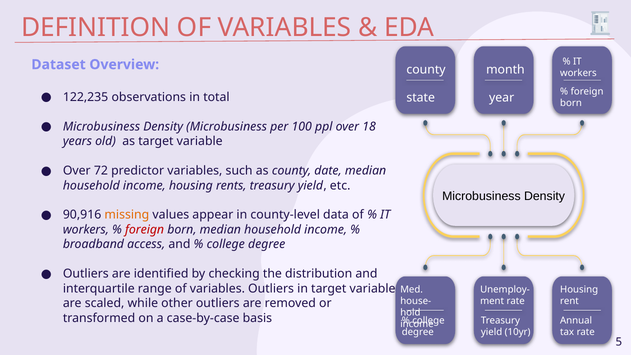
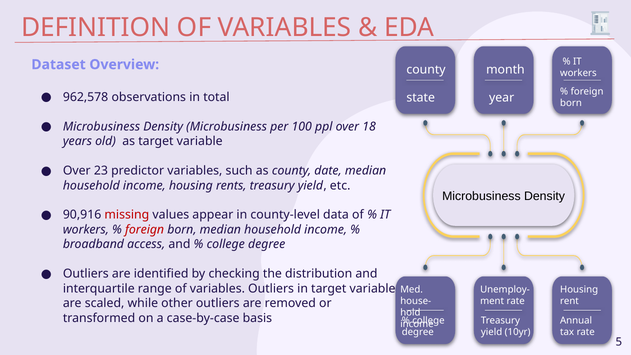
122,235: 122,235 -> 962,578 (86, 97)
72: 72 -> 23 (101, 171)
missing colour: orange -> red (127, 215)
